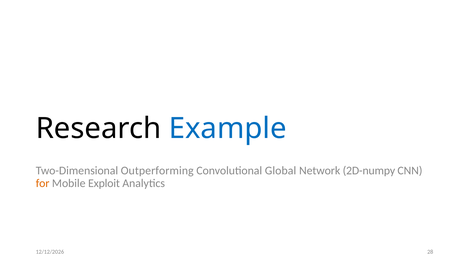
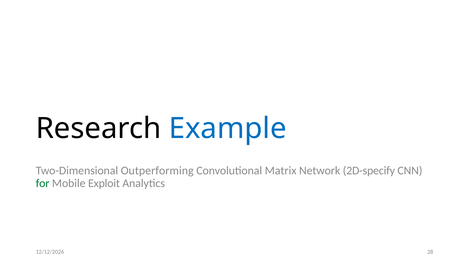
Global: Global -> Matrix (281, 171)
2D-numpy: 2D-numpy -> 2D-specify (369, 171)
for colour: orange -> green (43, 183)
